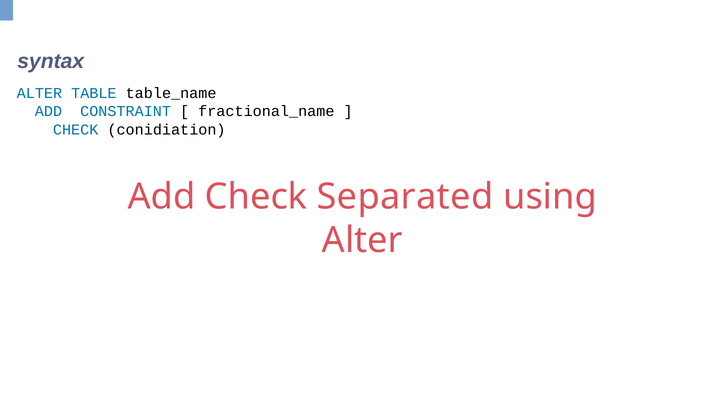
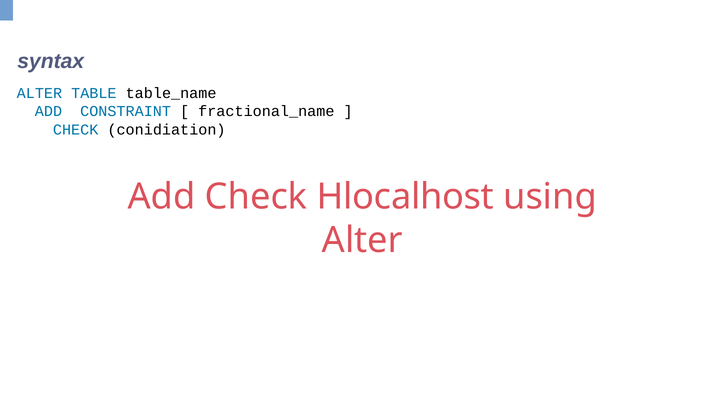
Separated: Separated -> Hlocalhost (405, 197)
